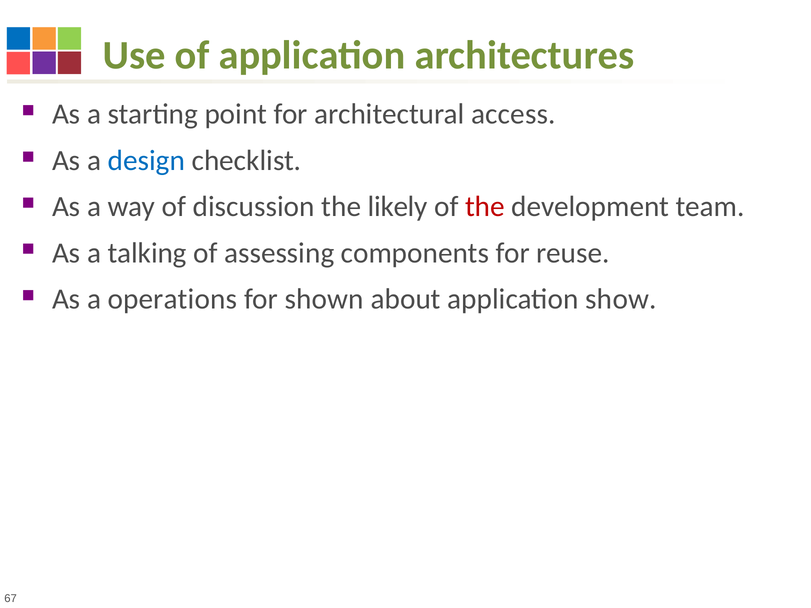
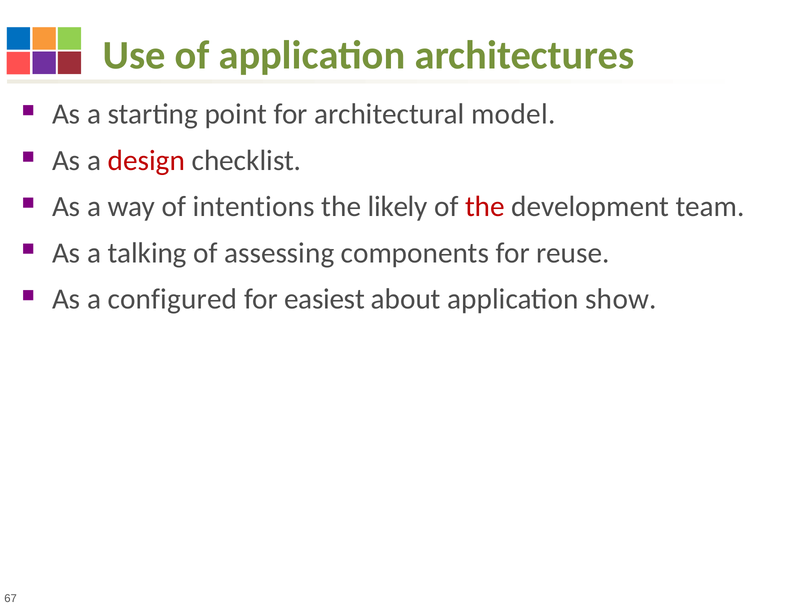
access: access -> model (513, 114)
design colour: blue -> red (146, 161)
discussion: discussion -> intentions (254, 207)
operations: operations -> configured (172, 299)
shown: shown -> easiest (324, 299)
